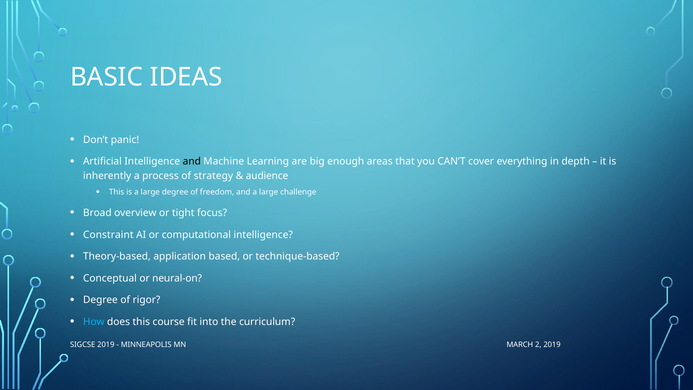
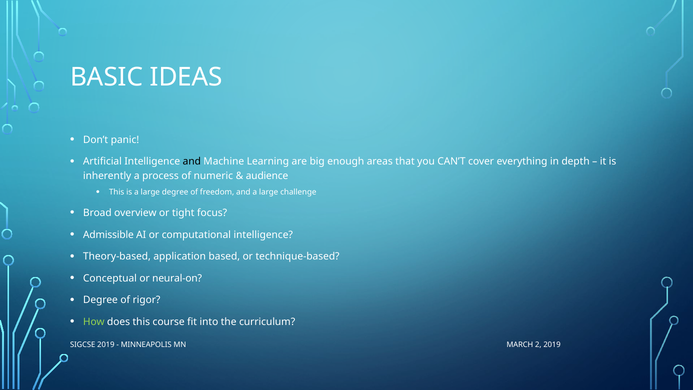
strategy: strategy -> numeric (213, 176)
Constraint: Constraint -> Admissible (108, 235)
How colour: light blue -> light green (94, 322)
